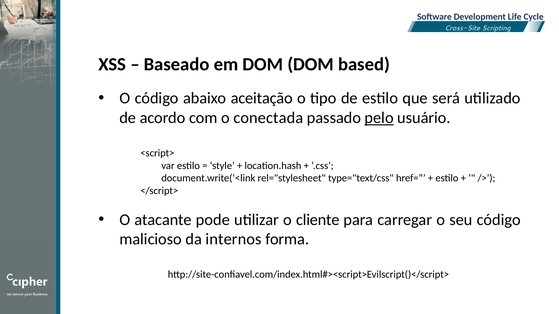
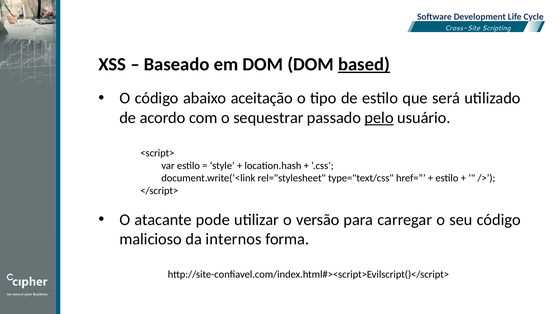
based underline: none -> present (364, 64)
conectada: conectada -> sequestrar (268, 118)
cliente: cliente -> versão (318, 220)
